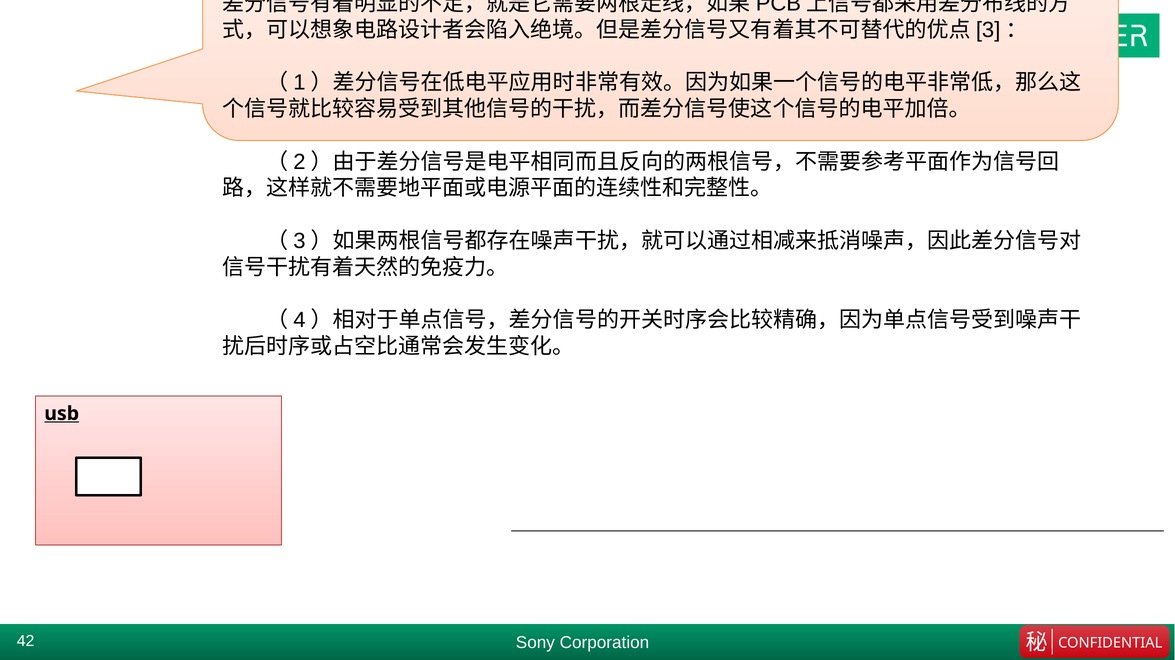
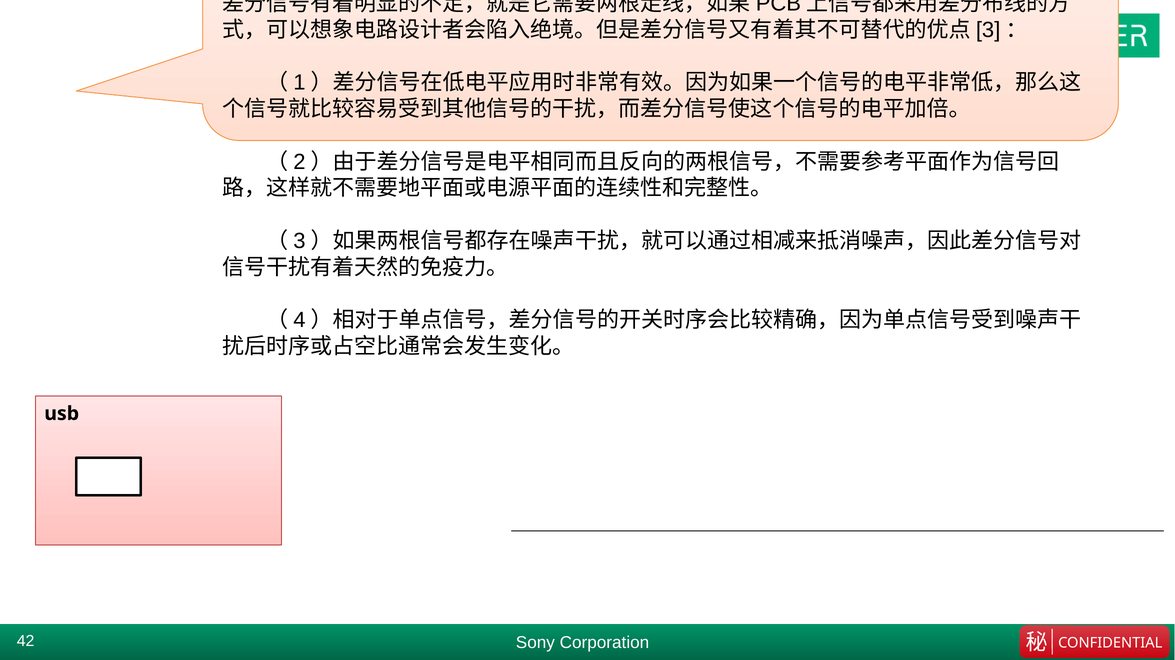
usb underline: present -> none (62, 414)
